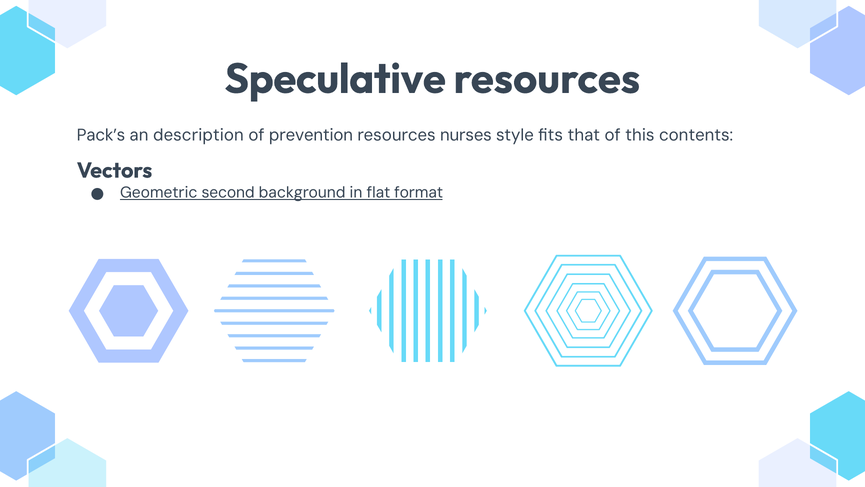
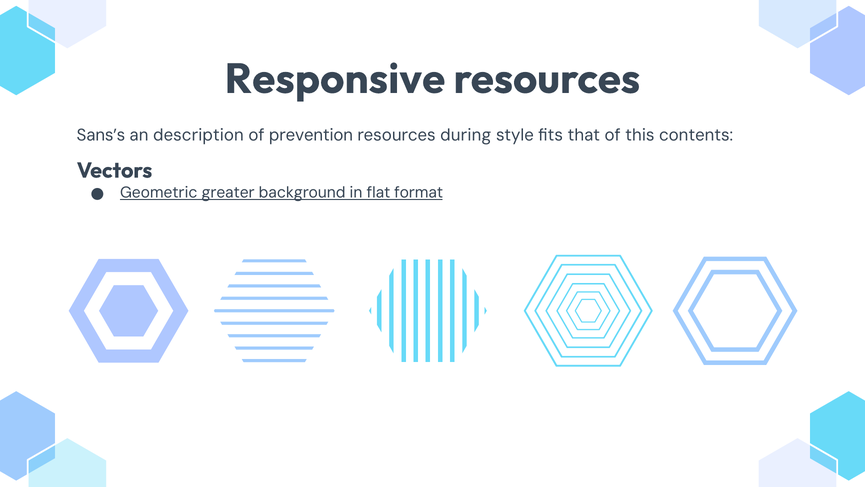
Speculative: Speculative -> Responsive (335, 79)
Pack’s: Pack’s -> Sans’s (101, 135)
nurses: nurses -> during (466, 135)
second: second -> greater (228, 192)
